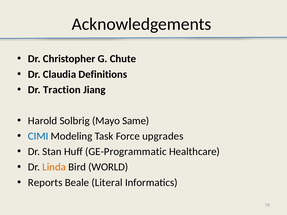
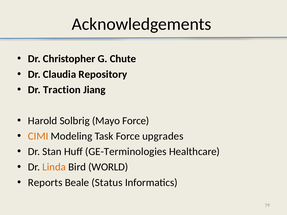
Definitions: Definitions -> Repository (103, 74)
Mayo Same: Same -> Force (136, 121)
CIMI colour: blue -> orange (38, 136)
GE-Programmatic: GE-Programmatic -> GE-Terminologies (126, 152)
Literal: Literal -> Status (107, 183)
